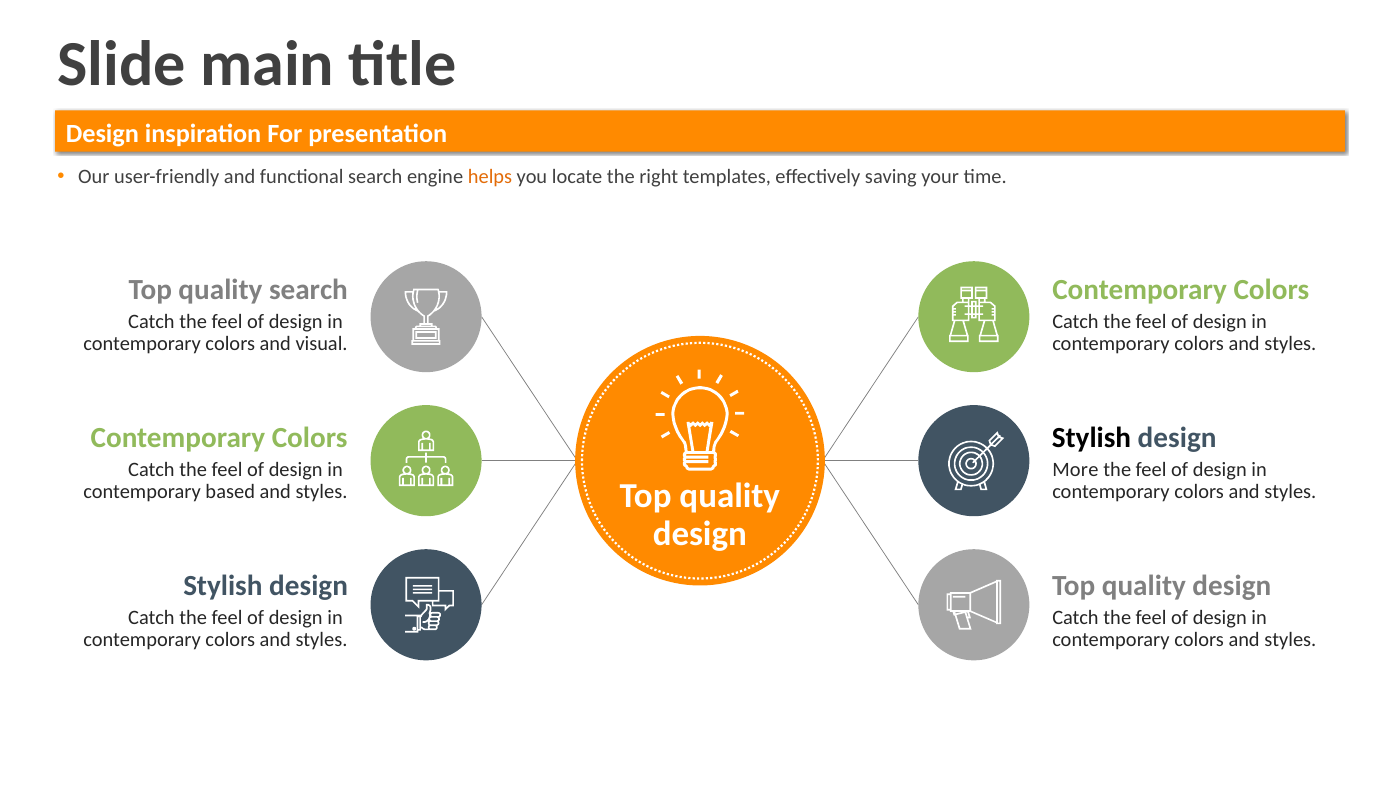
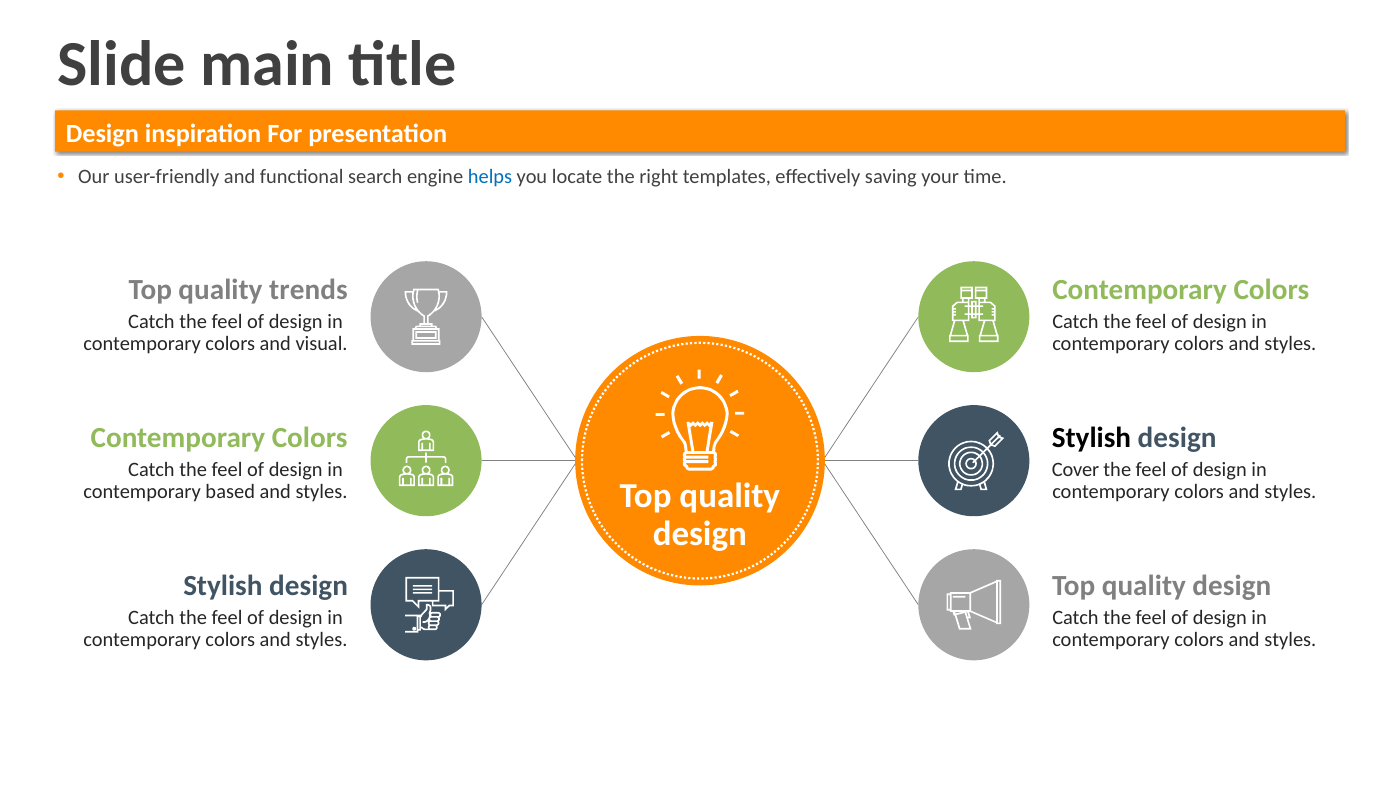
helps colour: orange -> blue (490, 177)
quality search: search -> trends (308, 290)
More: More -> Cover (1076, 470)
